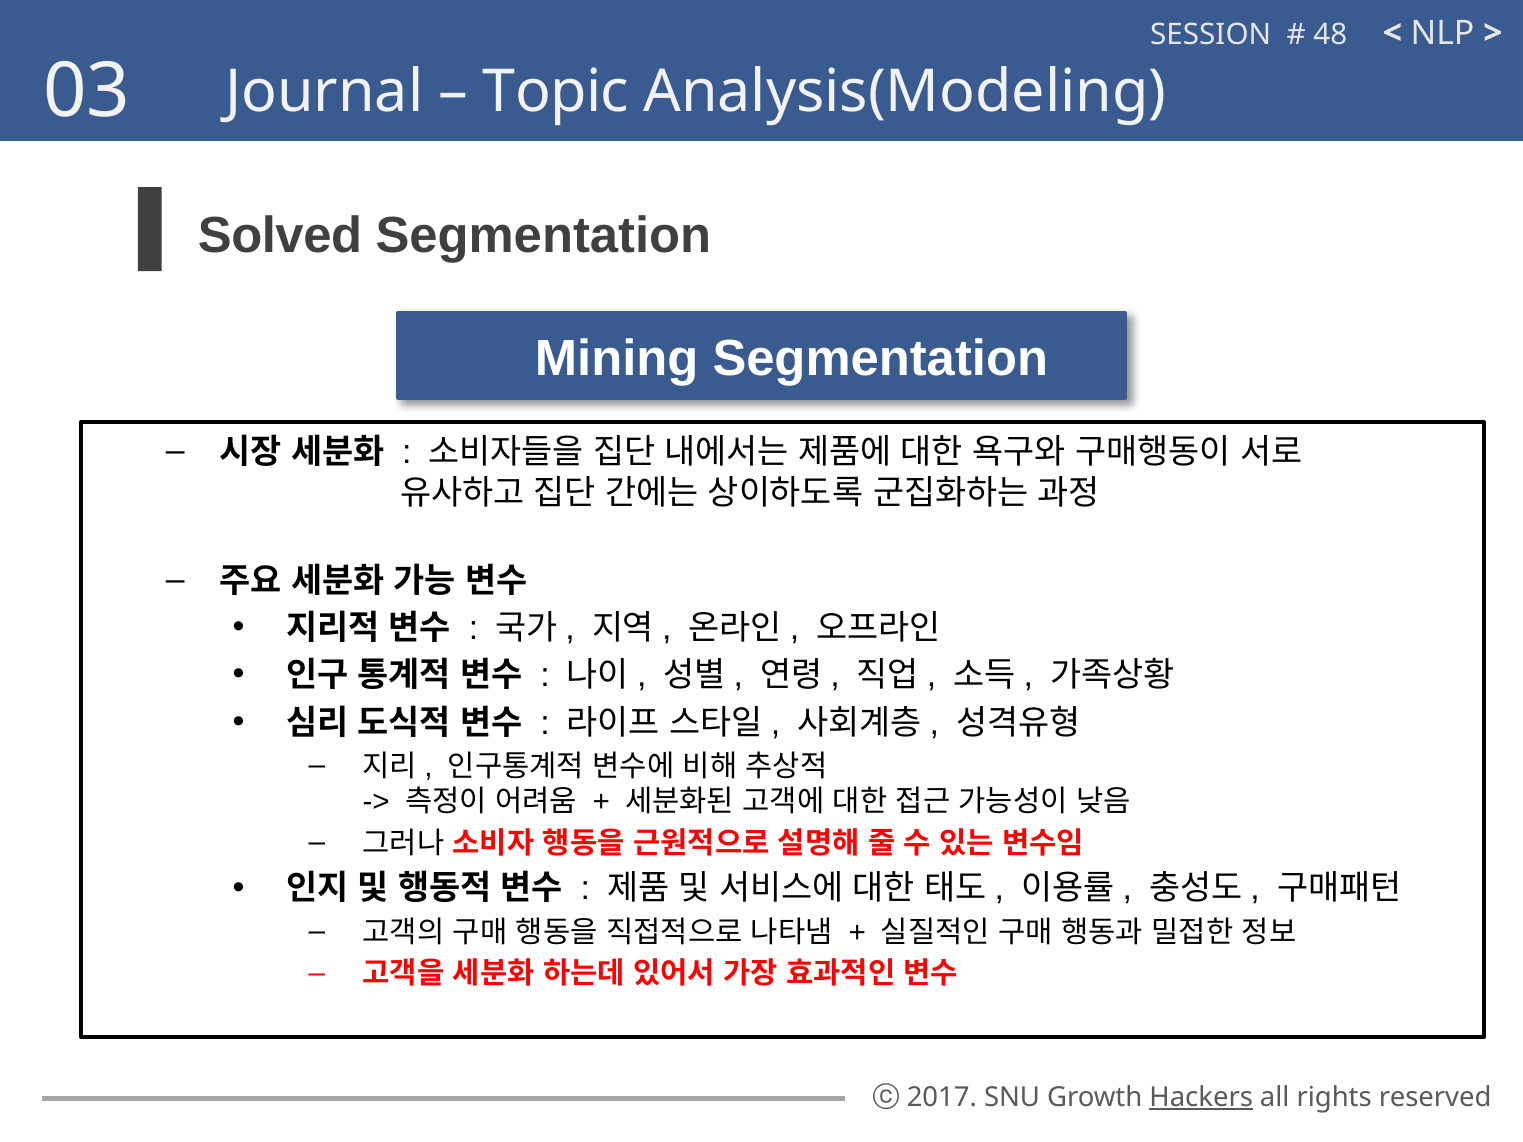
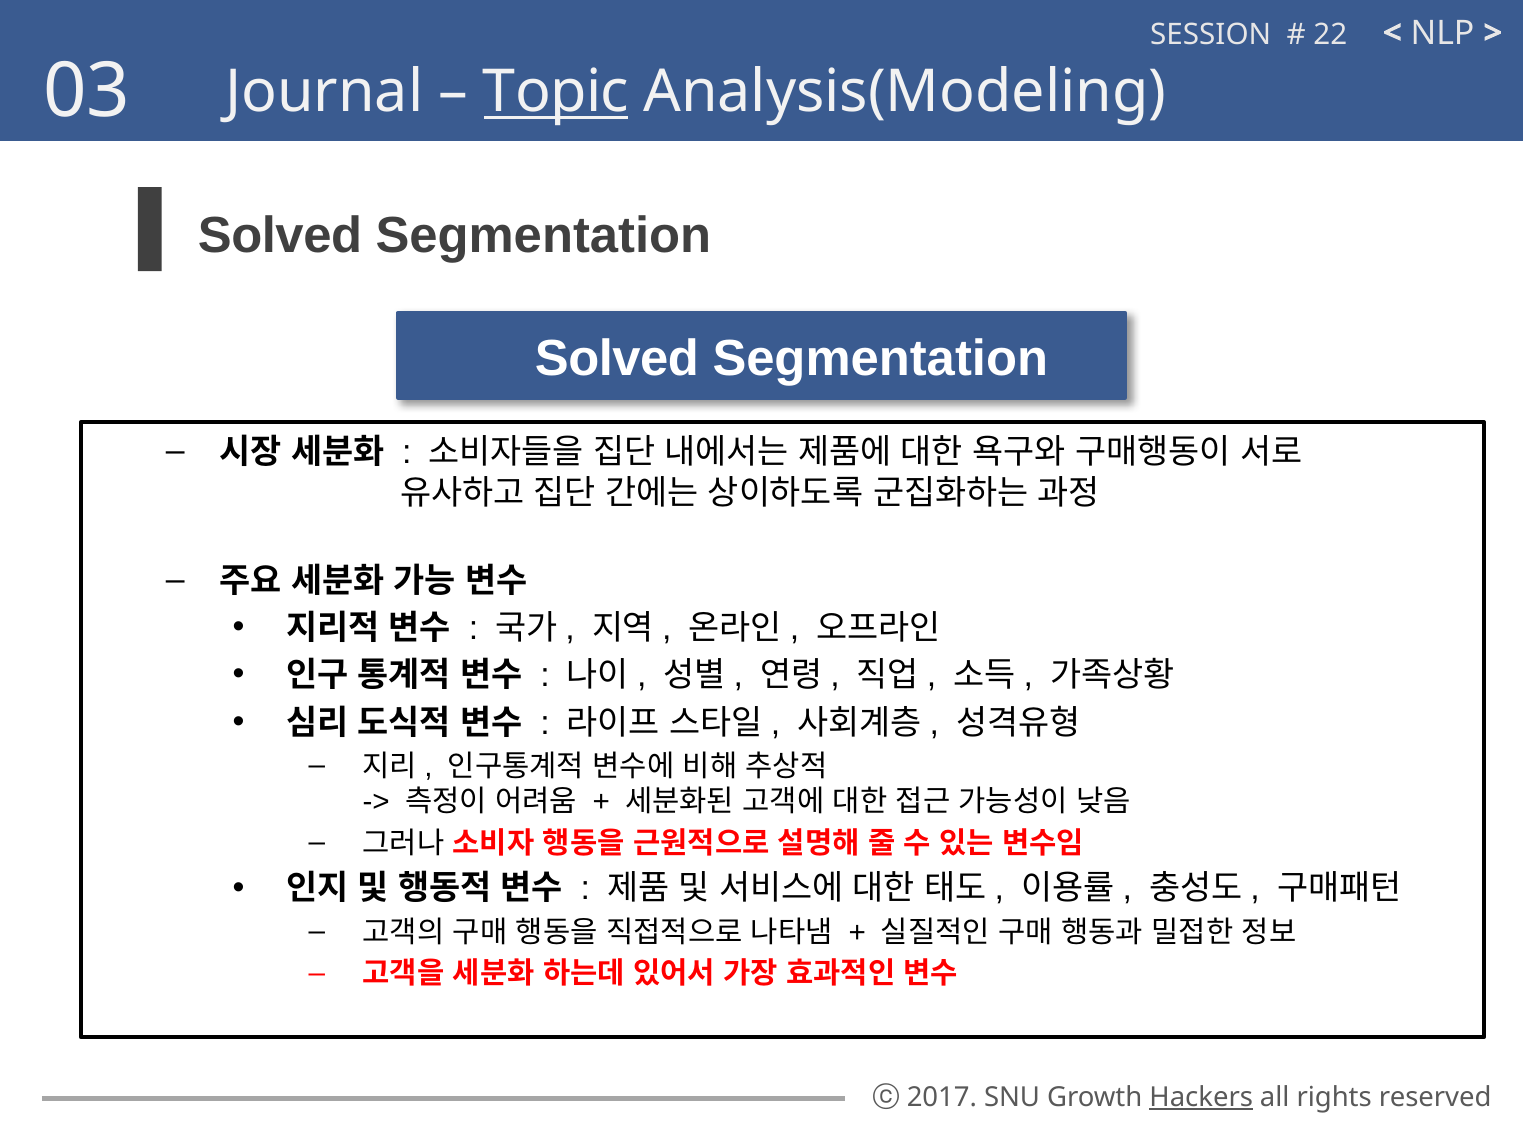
48: 48 -> 22 (1330, 35)
Topic underline: none -> present (556, 92)
Mining: Mining -> Solved (617, 359)
